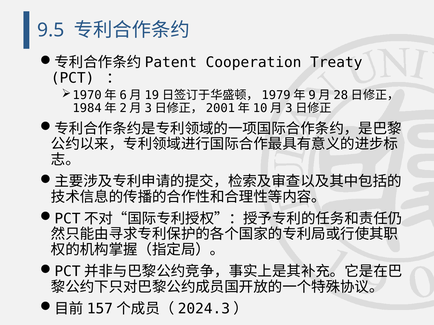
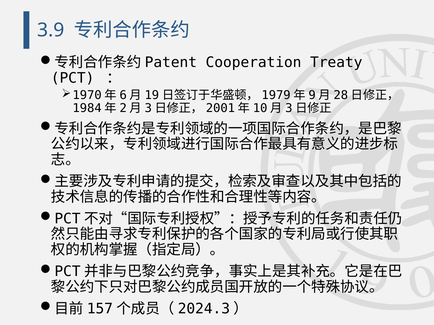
9.5: 9.5 -> 3.9 (51, 30)
